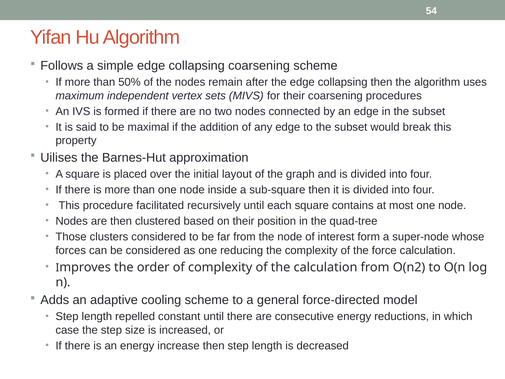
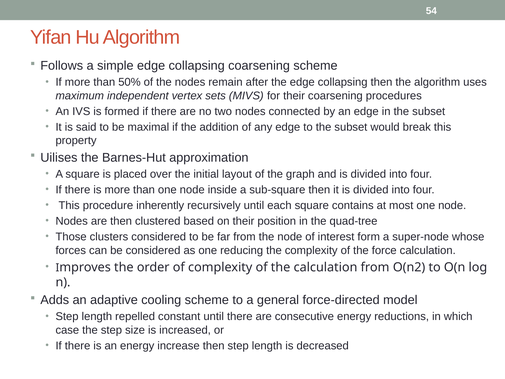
facilitated: facilitated -> inherently (160, 205)
